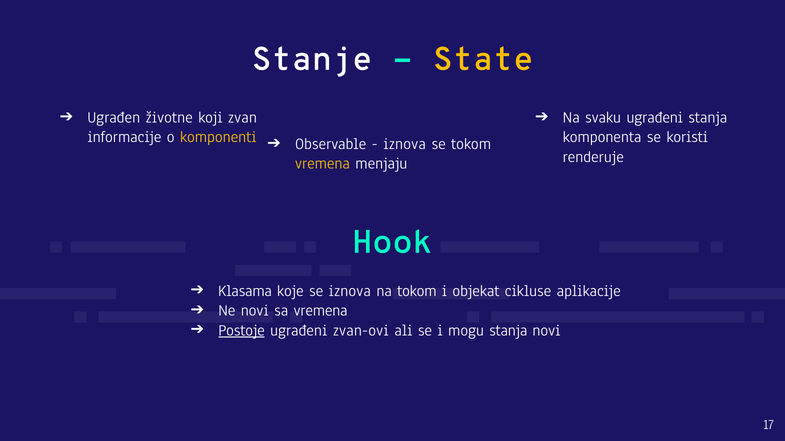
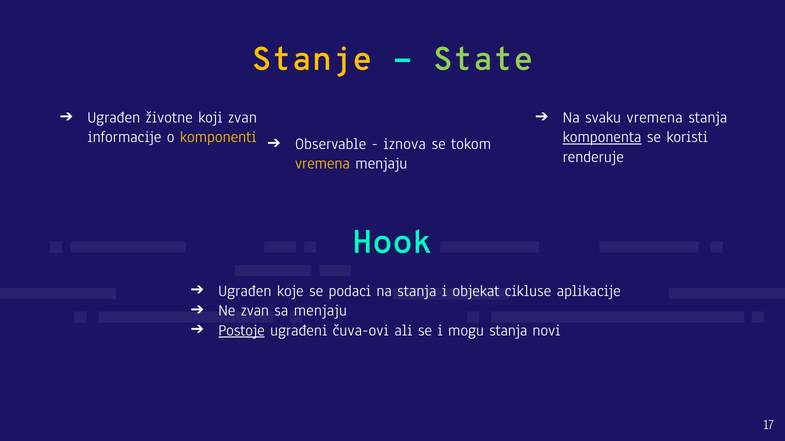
Stanje colour: white -> yellow (312, 59)
State colour: yellow -> light green (483, 59)
svaku ugrađeni: ugrađeni -> vremena (655, 118)
komponenta underline: none -> present (602, 137)
Klasama: Klasama -> Ugrađen (245, 291)
se iznova: iznova -> podaci (350, 291)
na tokom: tokom -> stanja (417, 291)
Ne novi: novi -> zvan (255, 311)
sa vremena: vremena -> menjaju (320, 311)
zvan-ovi: zvan-ovi -> čuva-ovi (361, 331)
